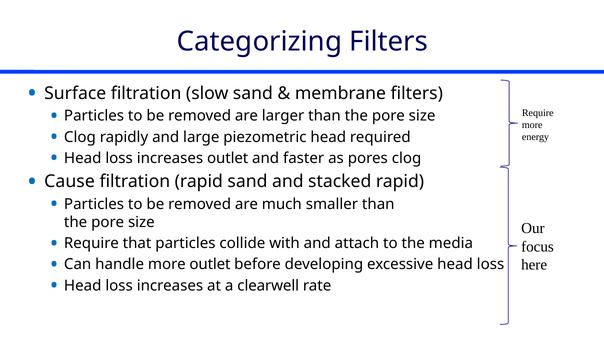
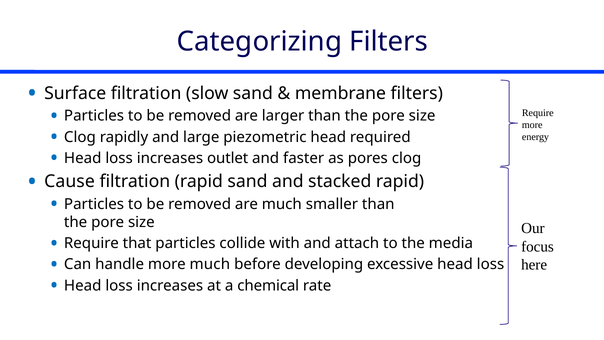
more outlet: outlet -> much (210, 264)
clearwell: clearwell -> chemical (268, 285)
